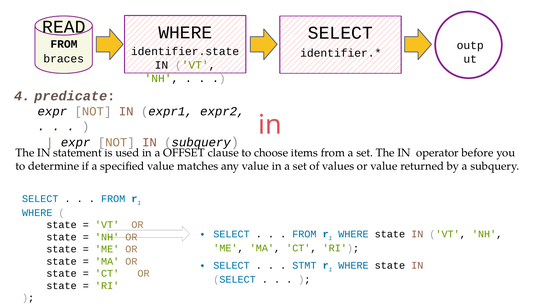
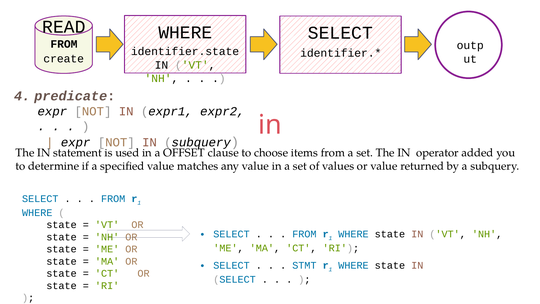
braces: braces -> create (64, 59)
before: before -> added (478, 153)
